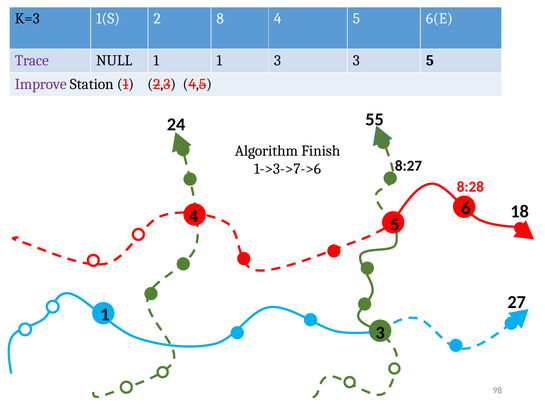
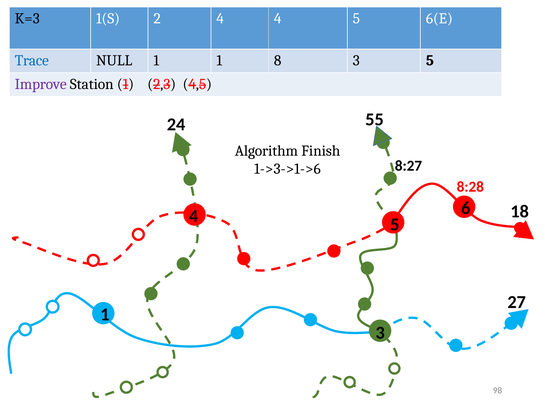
2 8: 8 -> 4 (220, 18)
Trace colour: purple -> blue (32, 60)
1 3: 3 -> 8 (278, 60)
1->3->7->6: 1->3->7->6 -> 1->3->1->6 (287, 169)
